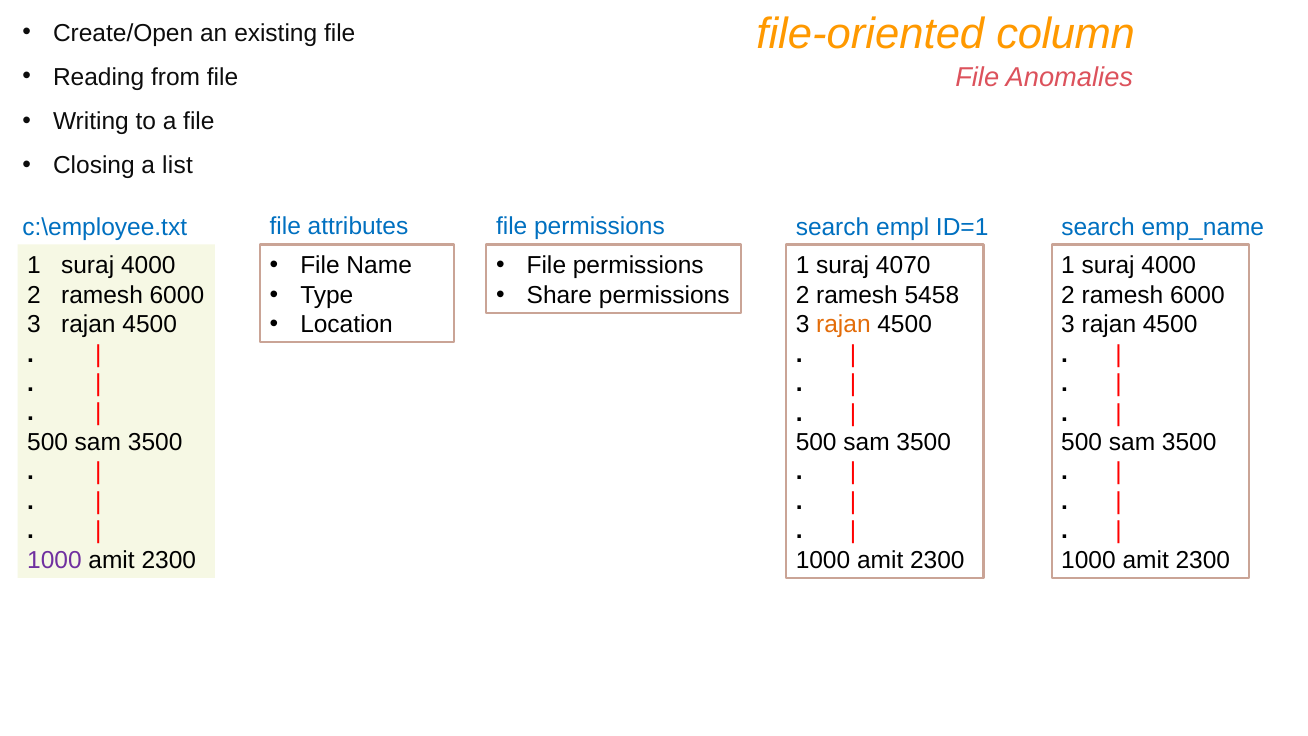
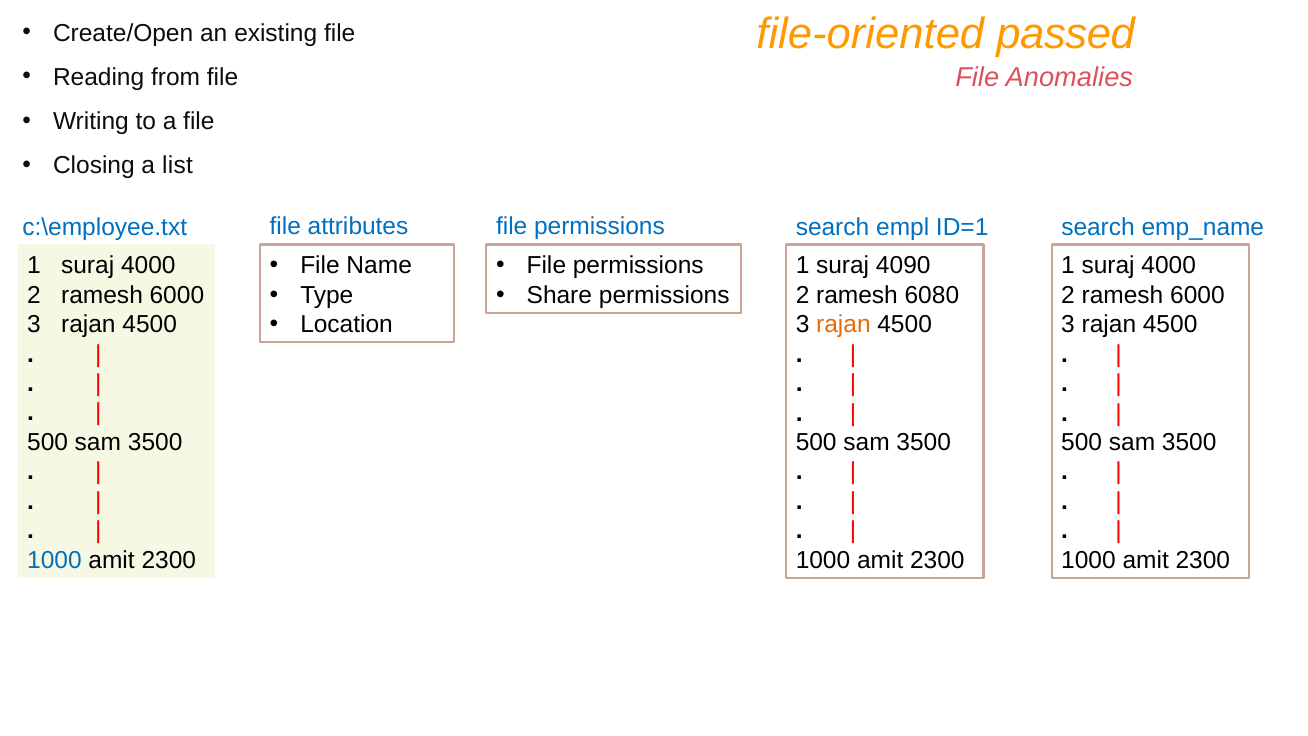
column: column -> passed (1066, 34)
4070: 4070 -> 4090 (903, 266)
5458: 5458 -> 6080 (932, 295)
1000 colour: purple -> blue (54, 560)
